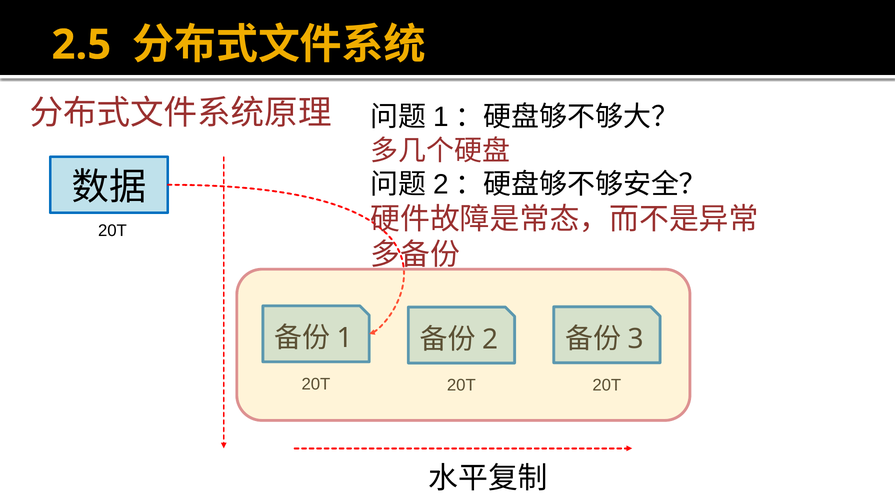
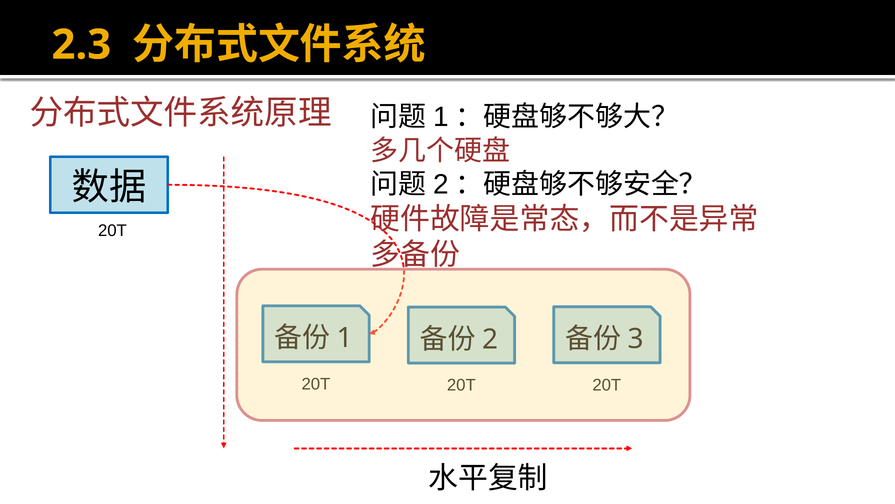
2.5: 2.5 -> 2.3 (81, 45)
